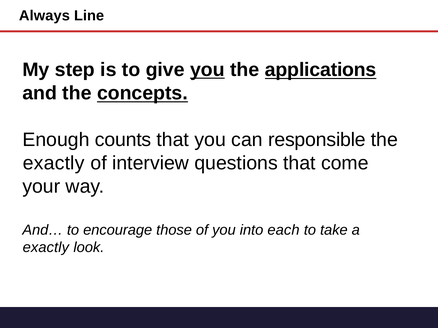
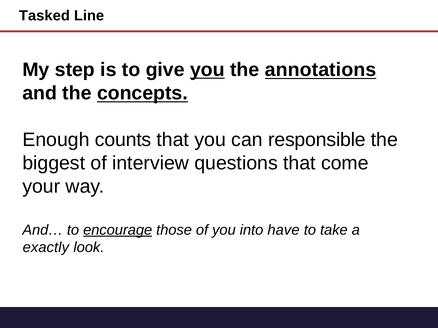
Always: Always -> Tasked (44, 16)
applications: applications -> annotations (321, 70)
exactly: exactly -> biggest (54, 163)
encourage underline: none -> present (118, 230)
each: each -> have (284, 230)
